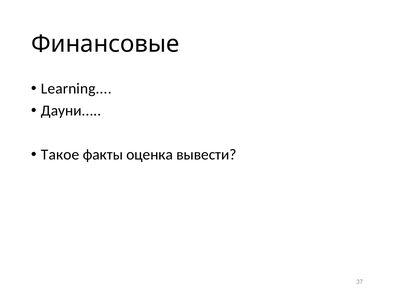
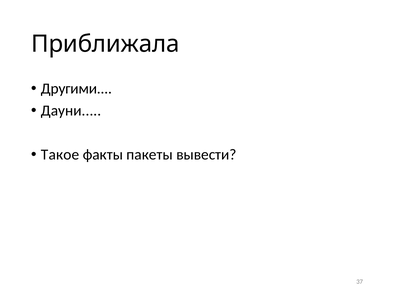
Финансовые: Финансовые -> Приближала (105, 44)
Learning: Learning -> Другими (76, 89)
оценка: оценка -> пакеты (150, 155)
